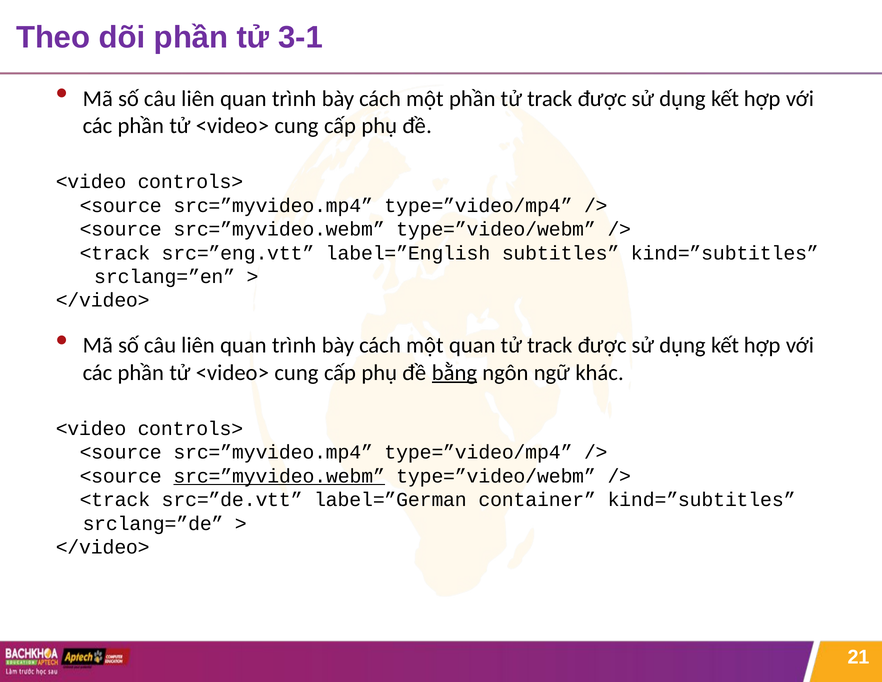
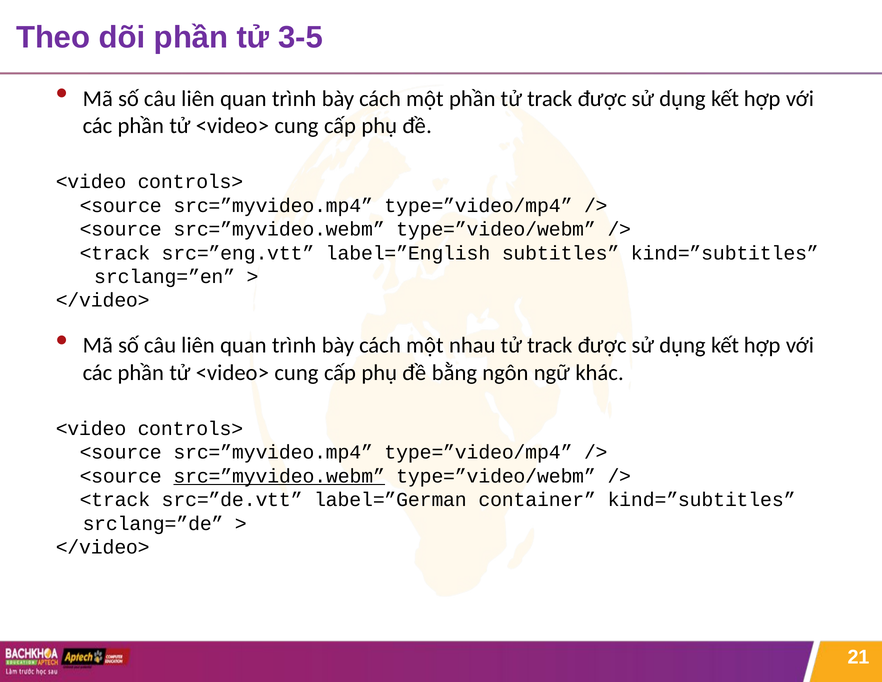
3-1: 3-1 -> 3-5 (301, 37)
một quan: quan -> nhau (472, 345)
bằng underline: present -> none (454, 372)
